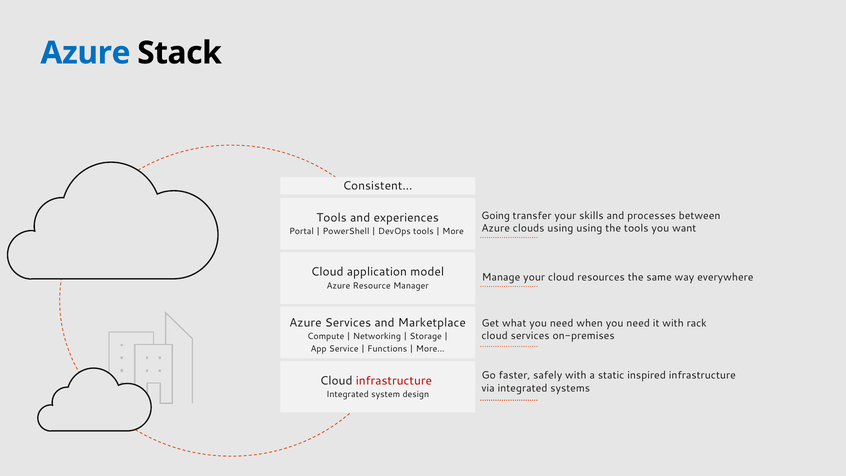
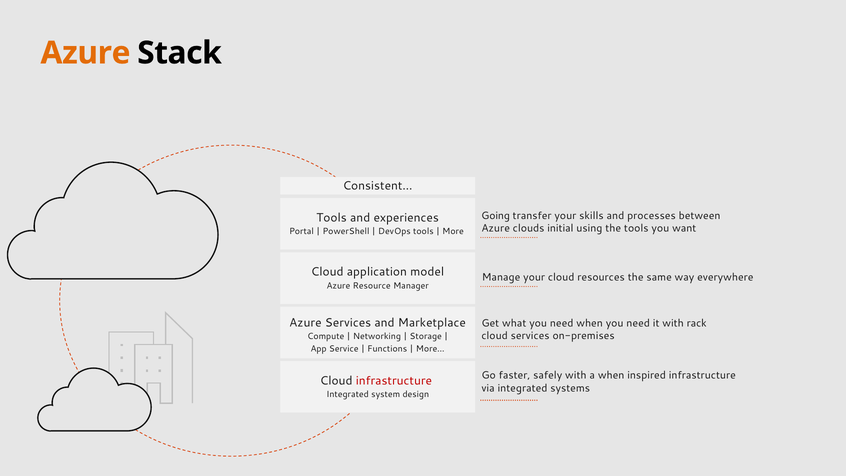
Azure colour: blue -> orange (85, 53)
clouds using: using -> initial (560, 228)
a static: static -> when (611, 375)
